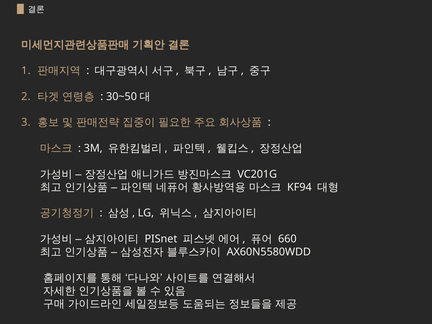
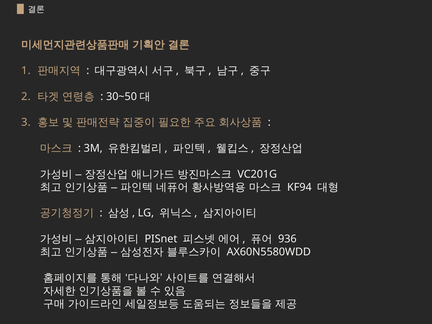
660: 660 -> 936 (287, 239)
